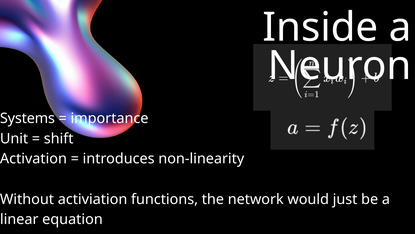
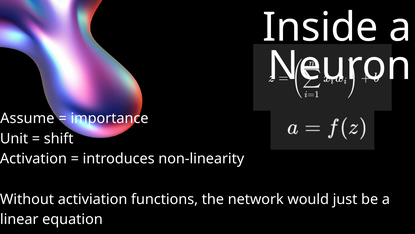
Systems: Systems -> Assume (27, 118)
